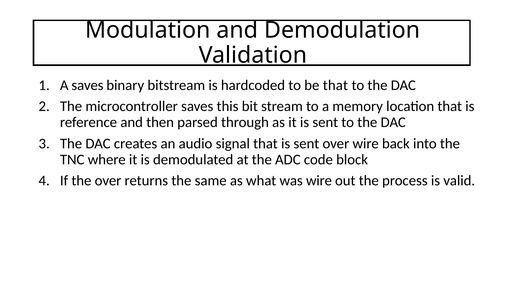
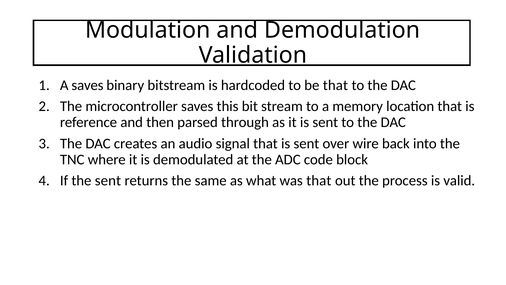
the over: over -> sent (108, 180)
was wire: wire -> that (319, 180)
